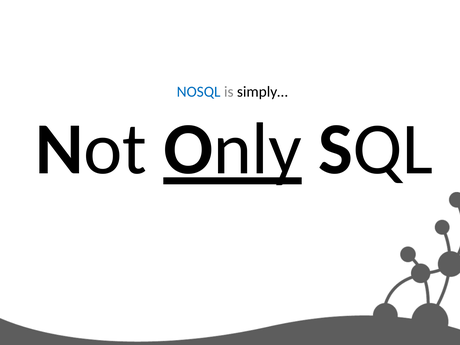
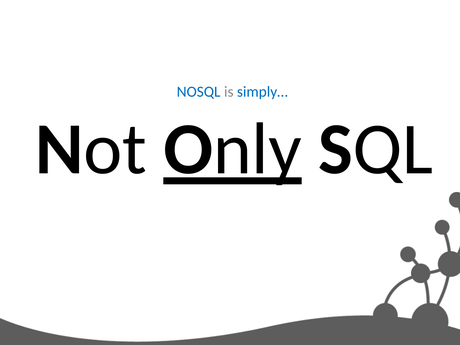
simply… colour: black -> blue (262, 92)
